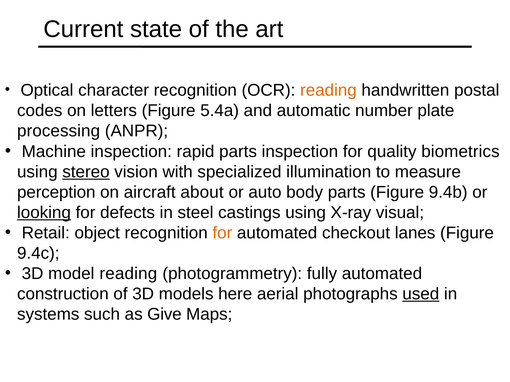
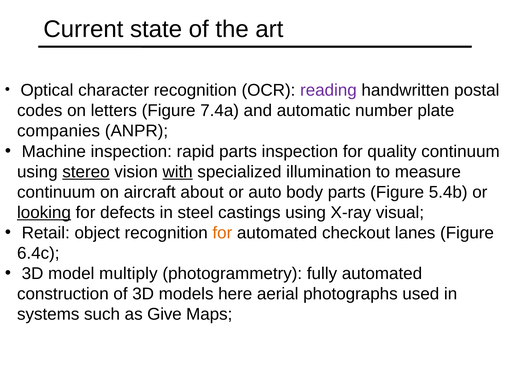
reading colour: orange -> purple (328, 90)
5.4a: 5.4a -> 7.4a (220, 111)
processing: processing -> companies (59, 131)
quality biometrics: biometrics -> continuum (460, 152)
with underline: none -> present (178, 172)
perception: perception -> continuum (56, 192)
9.4b: 9.4b -> 5.4b (448, 192)
9.4c: 9.4c -> 6.4c (38, 254)
model reading: reading -> multiply (128, 274)
used underline: present -> none (421, 294)
